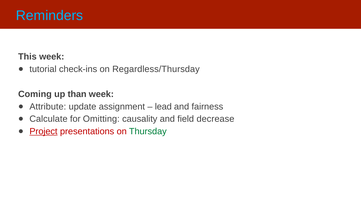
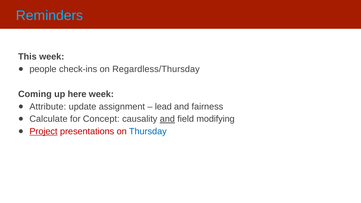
tutorial: tutorial -> people (43, 69)
than: than -> here (77, 94)
Omitting: Omitting -> Concept (101, 119)
and underline: none -> present (167, 119)
decrease: decrease -> modifying (216, 119)
Thursday colour: green -> blue (148, 131)
